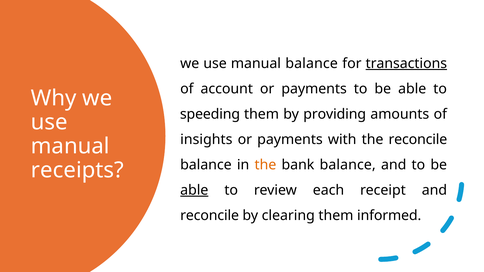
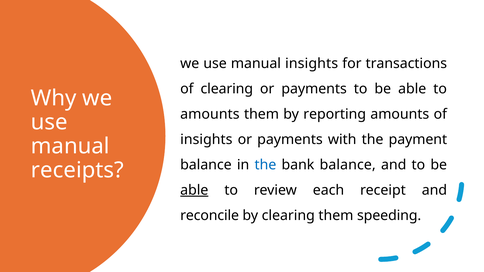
manual balance: balance -> insights (312, 63)
transactions underline: present -> none (406, 63)
of account: account -> clearing (227, 89)
speeding: speeding -> amounts (210, 114)
providing: providing -> reporting (335, 114)
the reconcile: reconcile -> payment (418, 140)
the colour: orange -> blue (265, 165)
informed: informed -> speeding (389, 216)
